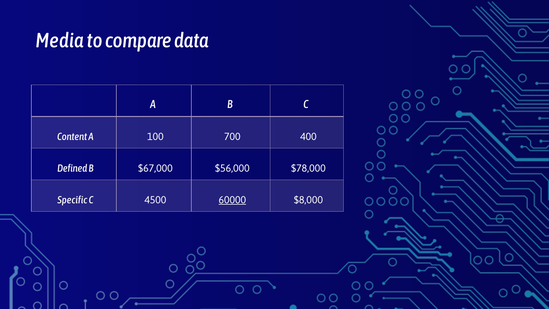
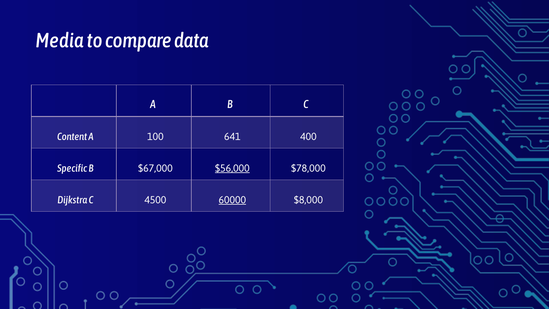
700: 700 -> 641 (232, 137)
Defined: Defined -> Specific (72, 168)
$56,000 underline: none -> present (232, 168)
Specific: Specific -> Dijkstra (72, 200)
